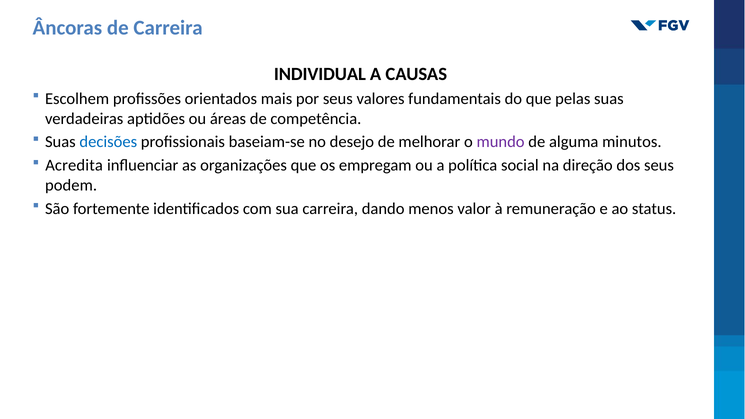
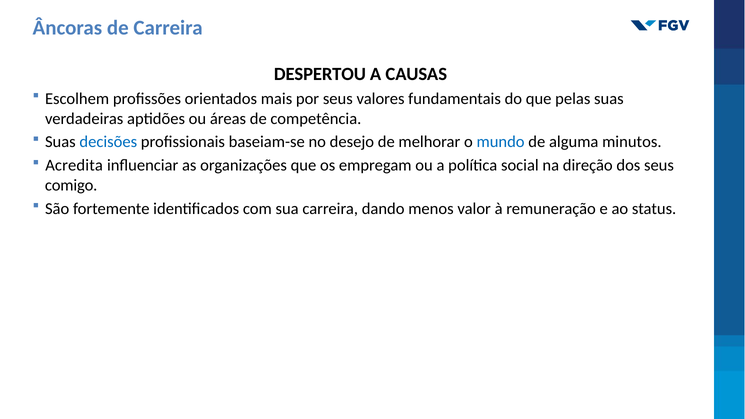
INDIVIDUAL: INDIVIDUAL -> DESPERTOU (320, 74)
mundo colour: purple -> blue (501, 142)
podem: podem -> comigo (71, 185)
